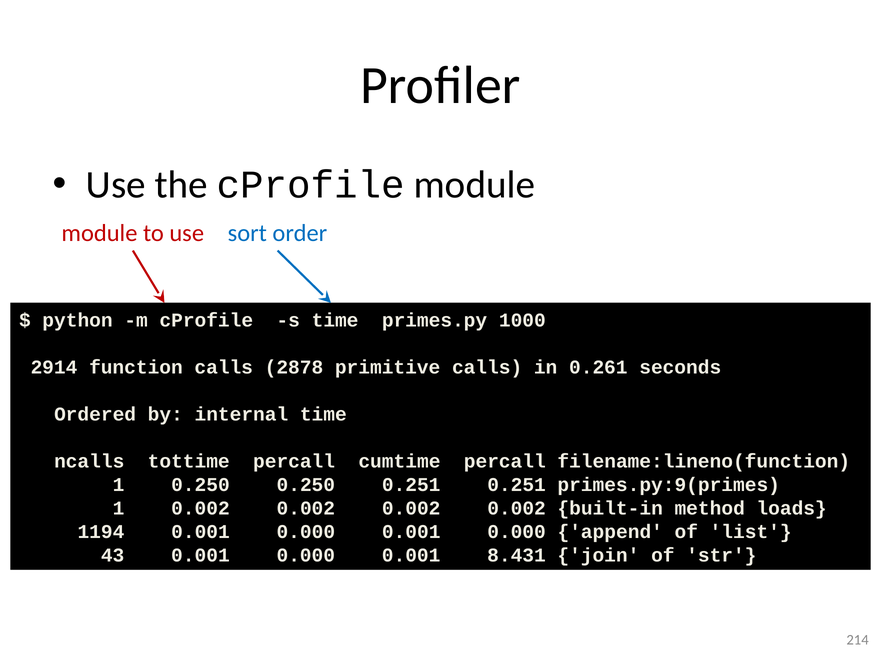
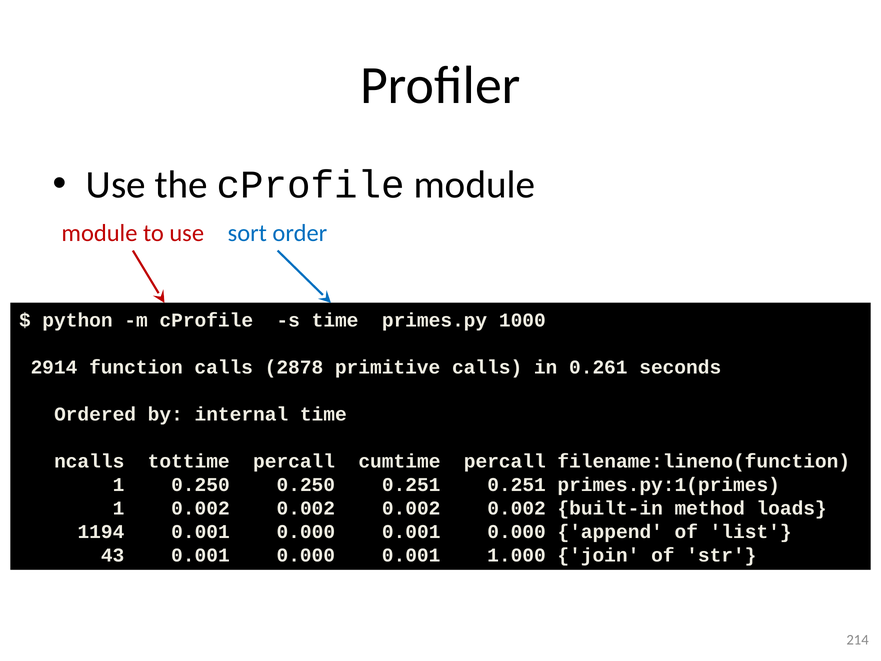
primes.py:9(primes: primes.py:9(primes -> primes.py:1(primes (669, 484)
8.431: 8.431 -> 1.000 (516, 555)
